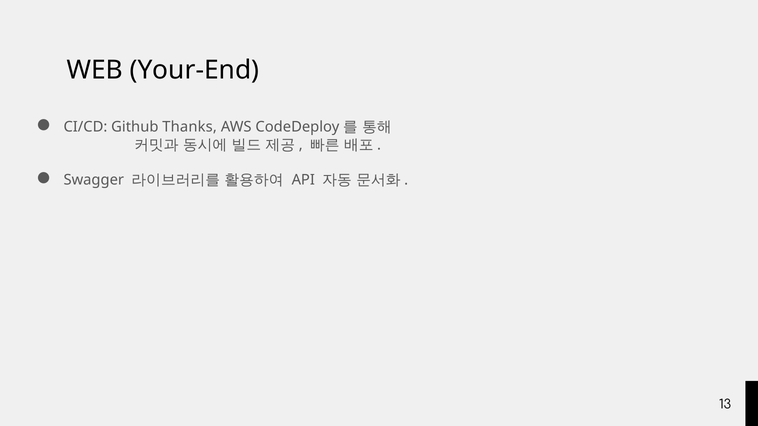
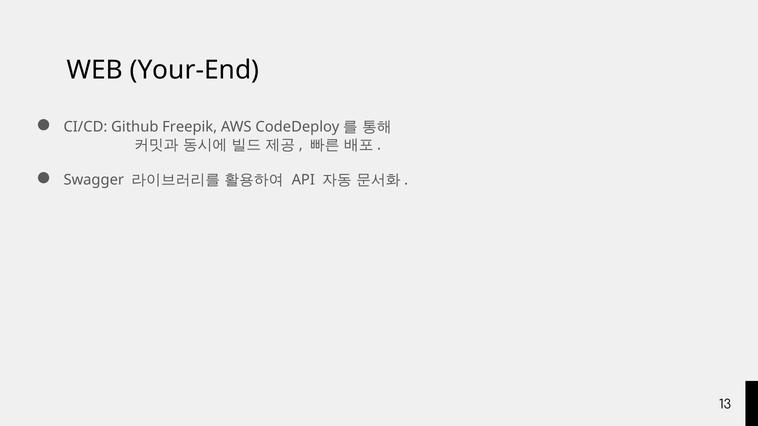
Thanks: Thanks -> Freepik (190, 127)
